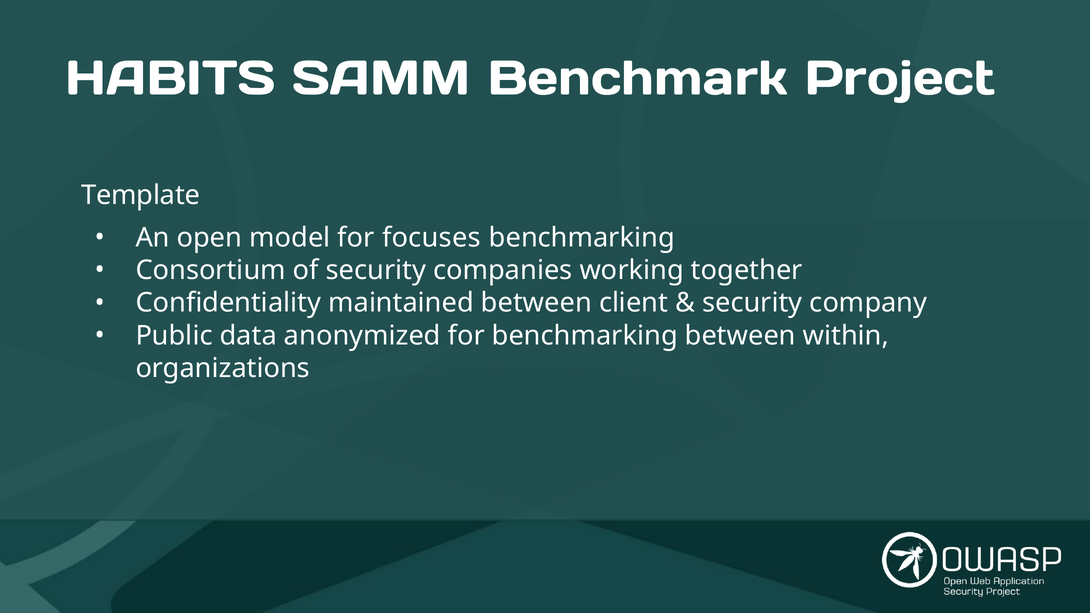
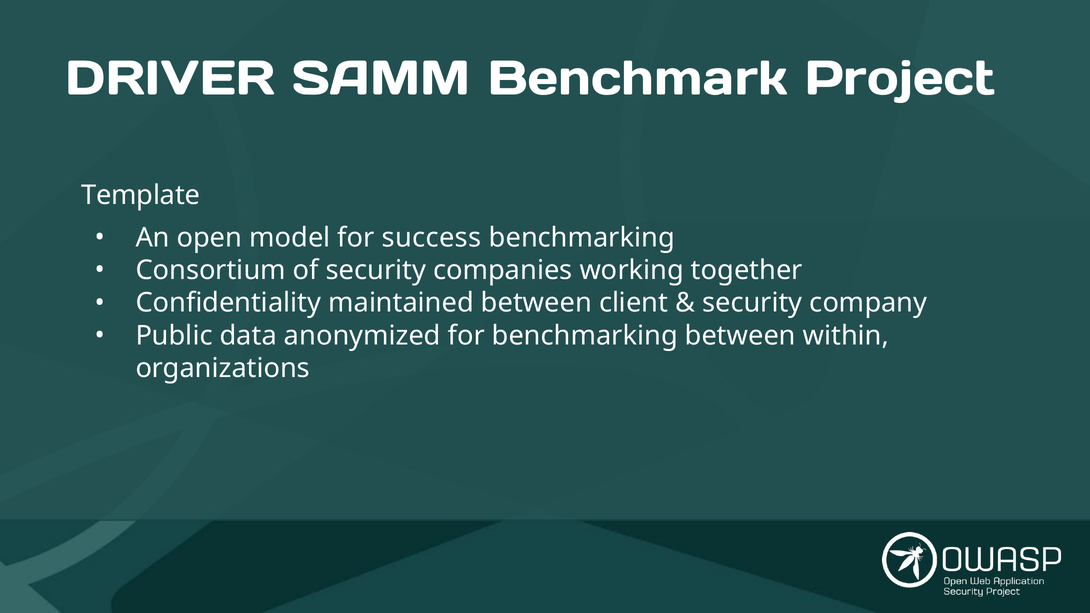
HABITS: HABITS -> DRIVER (170, 79)
focuses: focuses -> success (432, 238)
